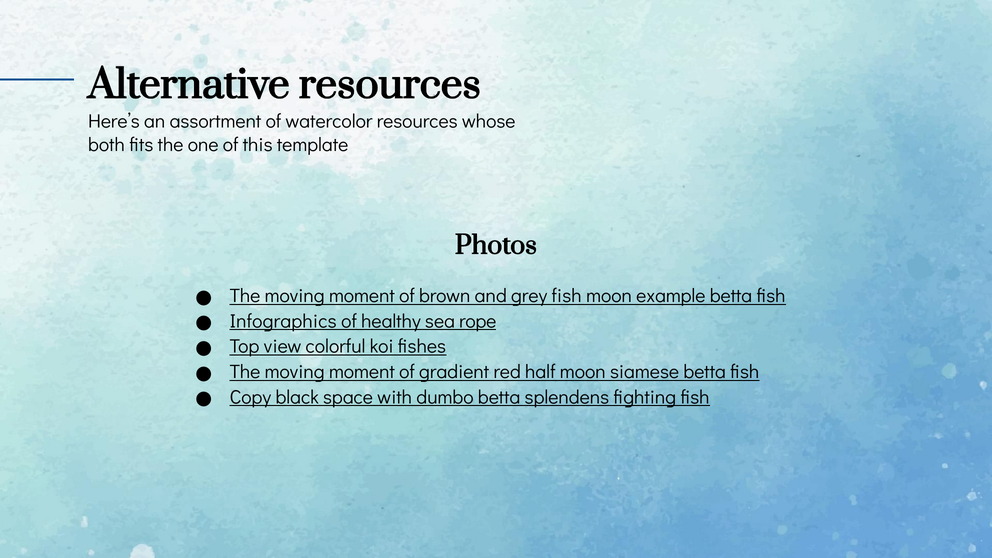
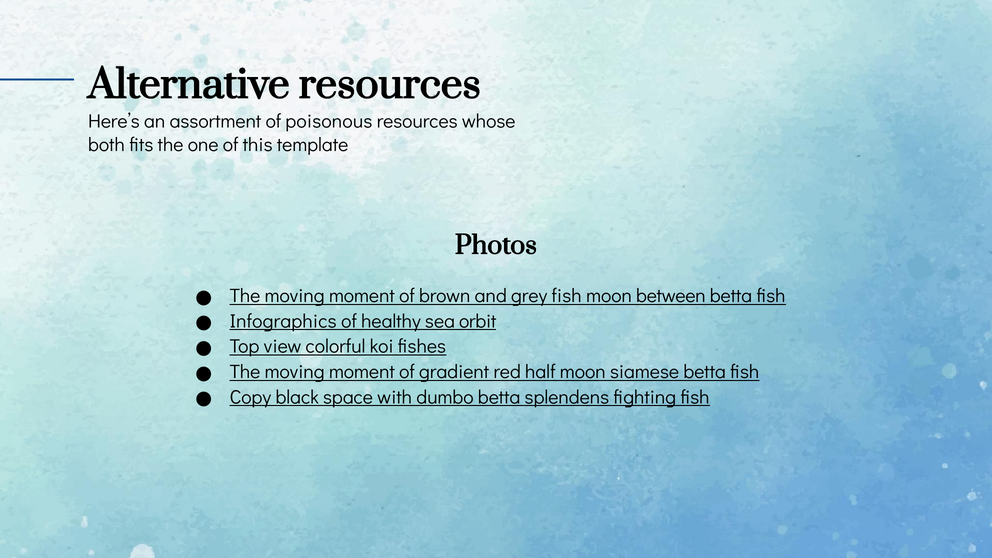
watercolor: watercolor -> poisonous (329, 122)
example: example -> between (671, 296)
rope: rope -> orbit (478, 321)
